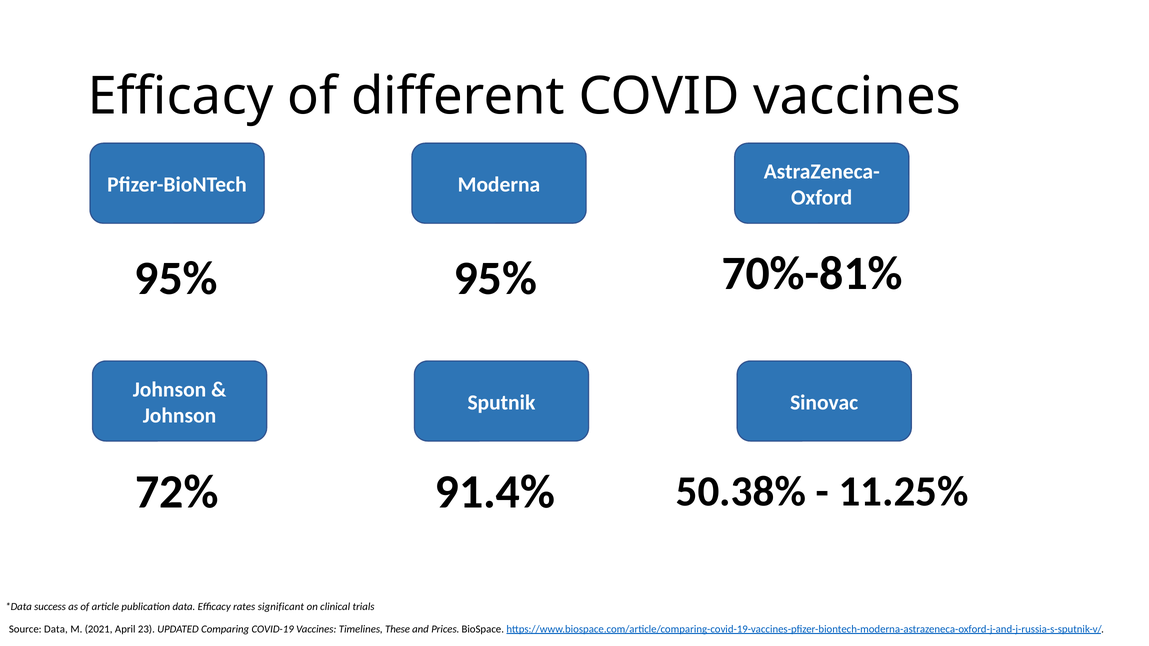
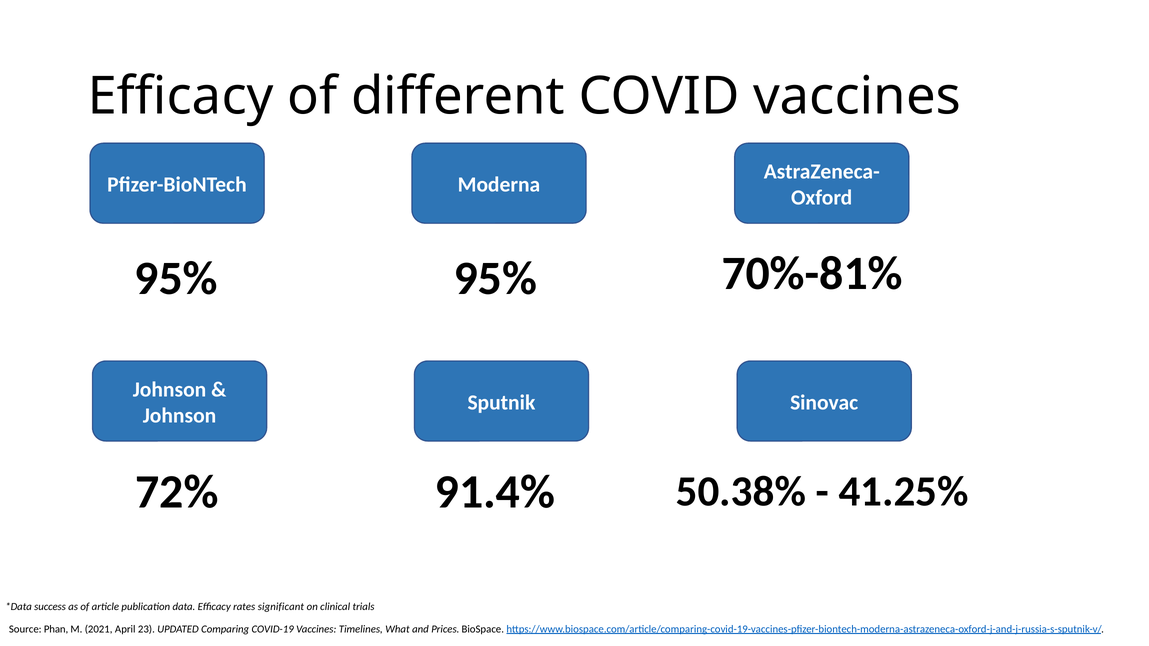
11.25%: 11.25% -> 41.25% (904, 492)
Source Data: Data -> Phan (56, 629)
These: These -> What (397, 629)
